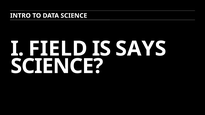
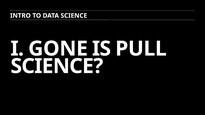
FIELD: FIELD -> GONE (58, 49)
SAYS: SAYS -> PULL (141, 49)
